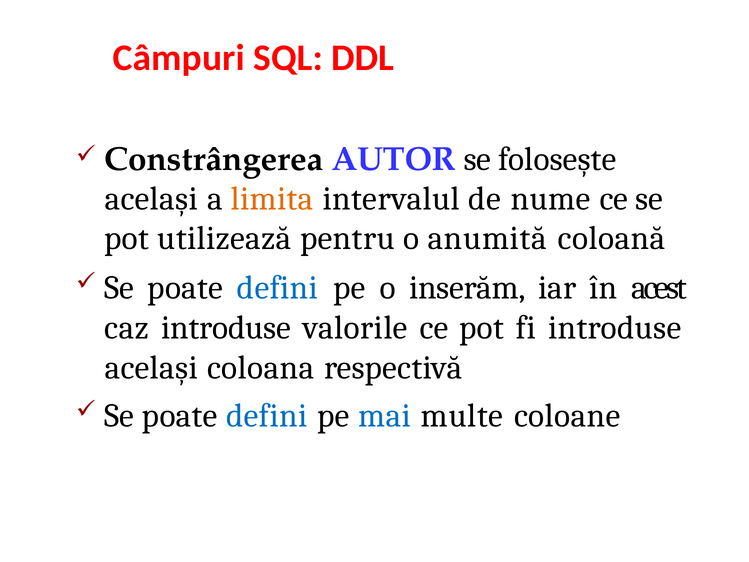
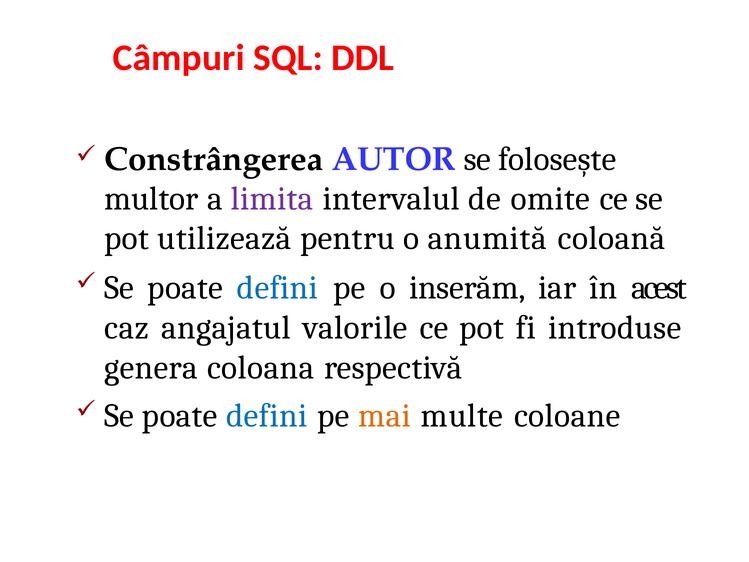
același: același -> multor (151, 199)
limita colour: orange -> purple (272, 199)
nume: nume -> omite (550, 199)
caz introduse: introduse -> angajatul (226, 327)
același: același -> genera (151, 367)
mai colour: blue -> orange (385, 415)
